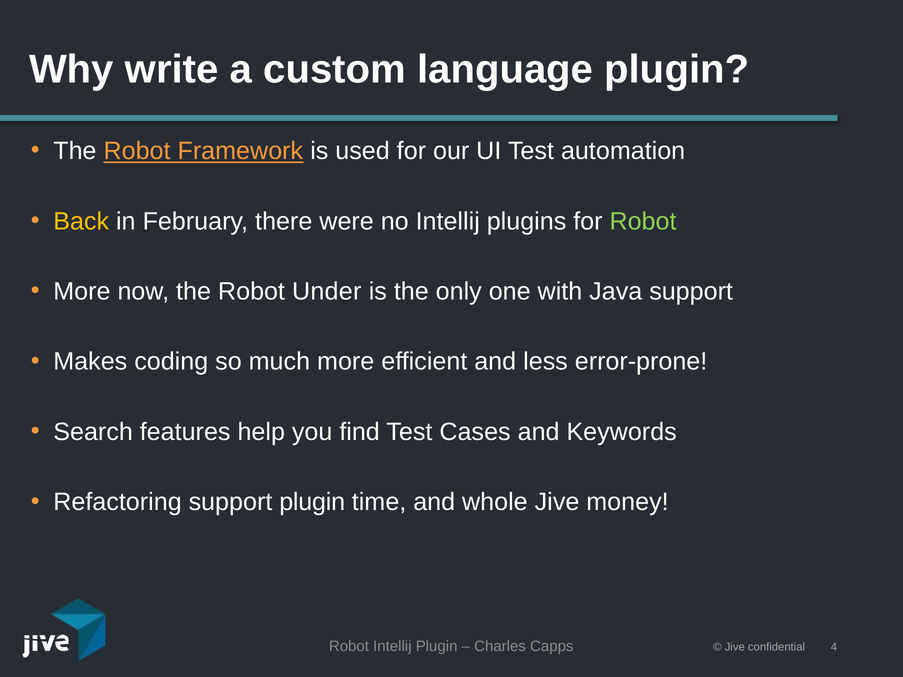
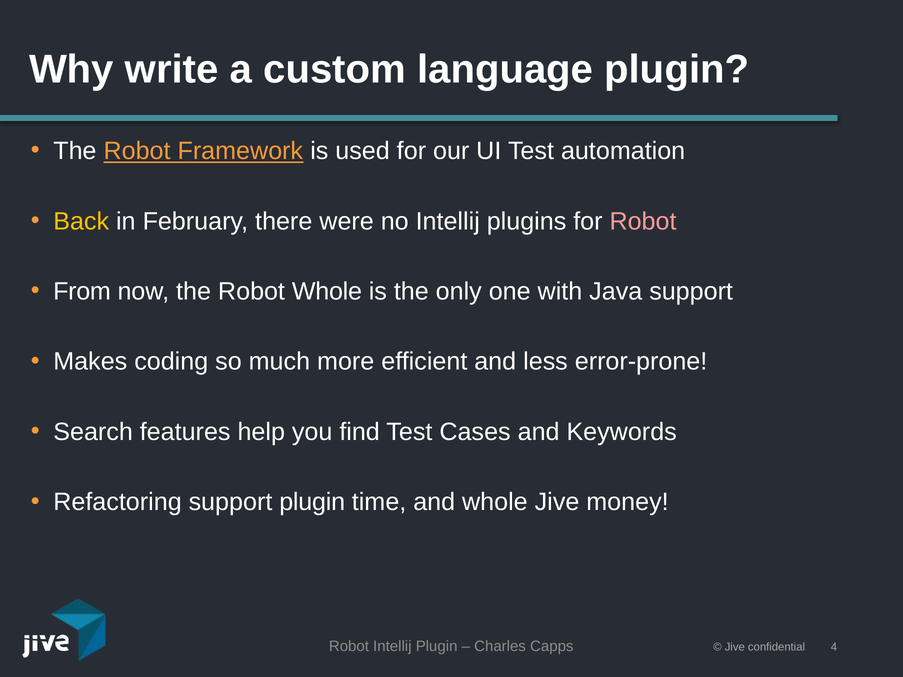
Robot colour: light green -> pink (643, 221)
More: More -> From (82, 292)
Robot Under: Under -> Whole (327, 292)
